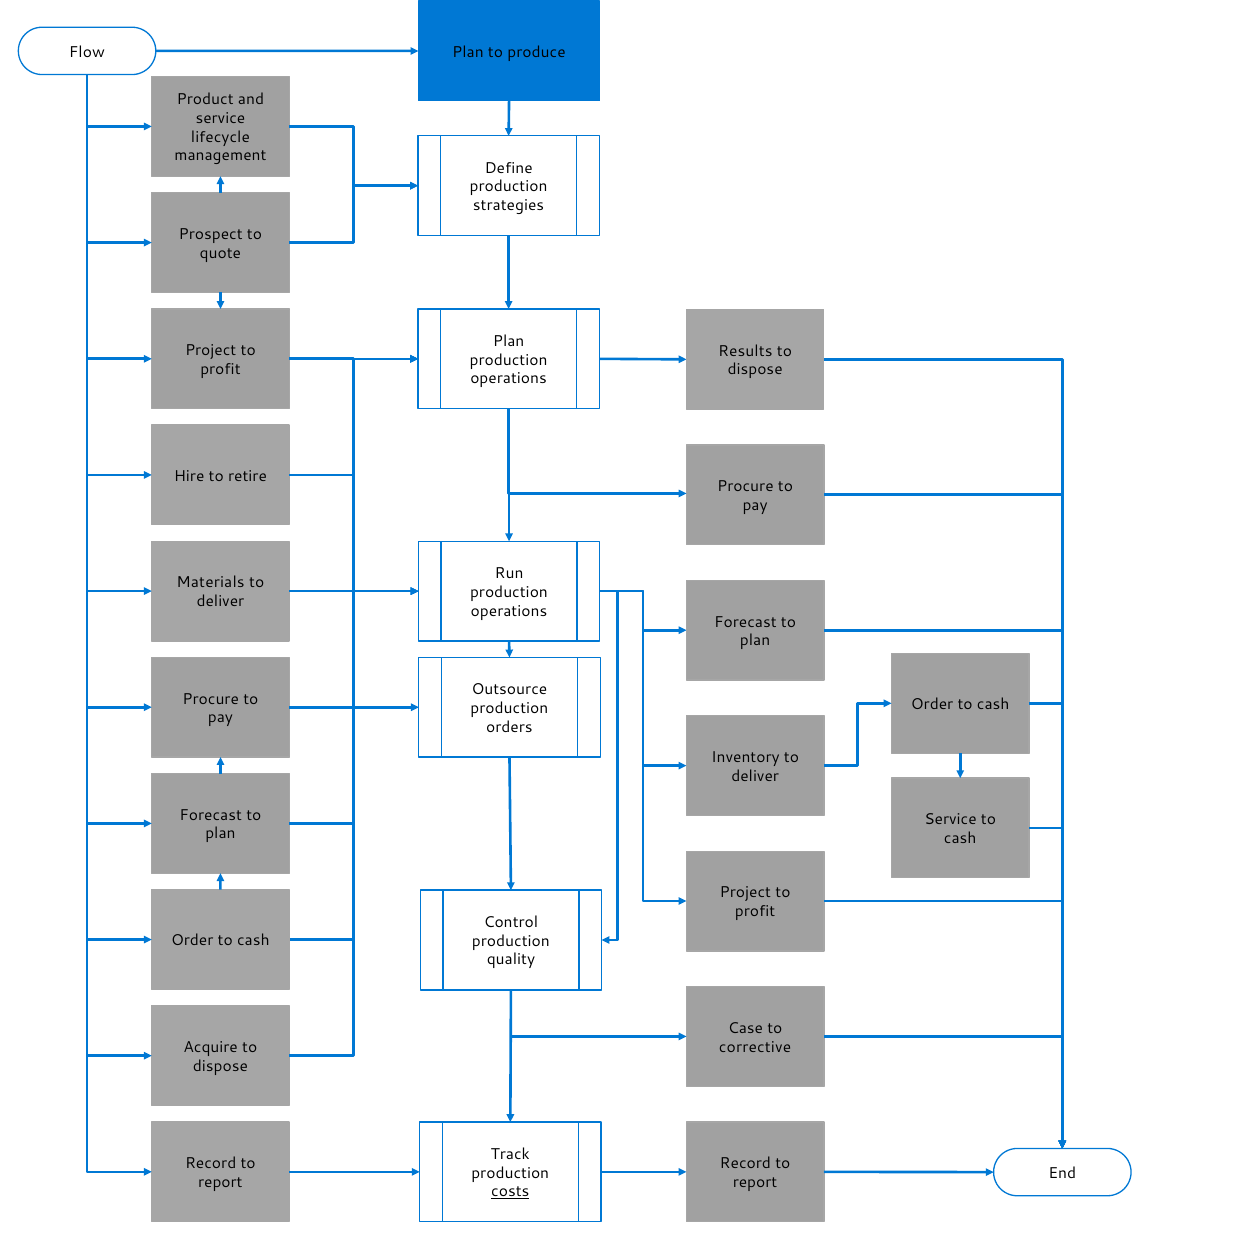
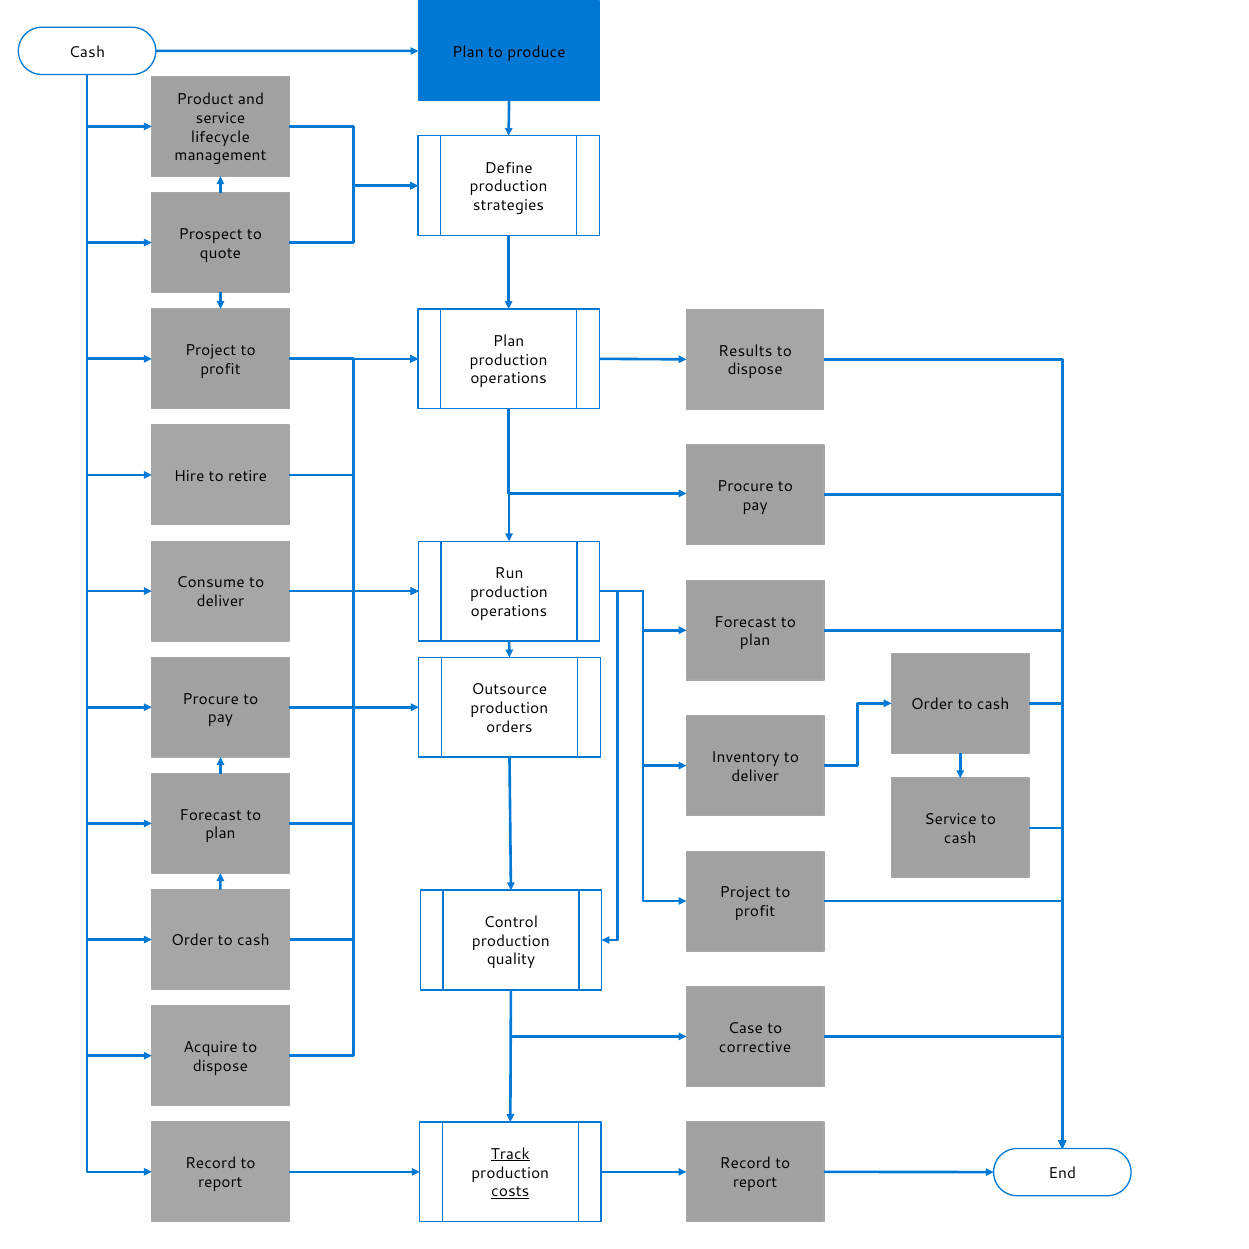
Flow: Flow -> Cash (87, 52)
Materials: Materials -> Consume (211, 583)
Track underline: none -> present (510, 1154)
